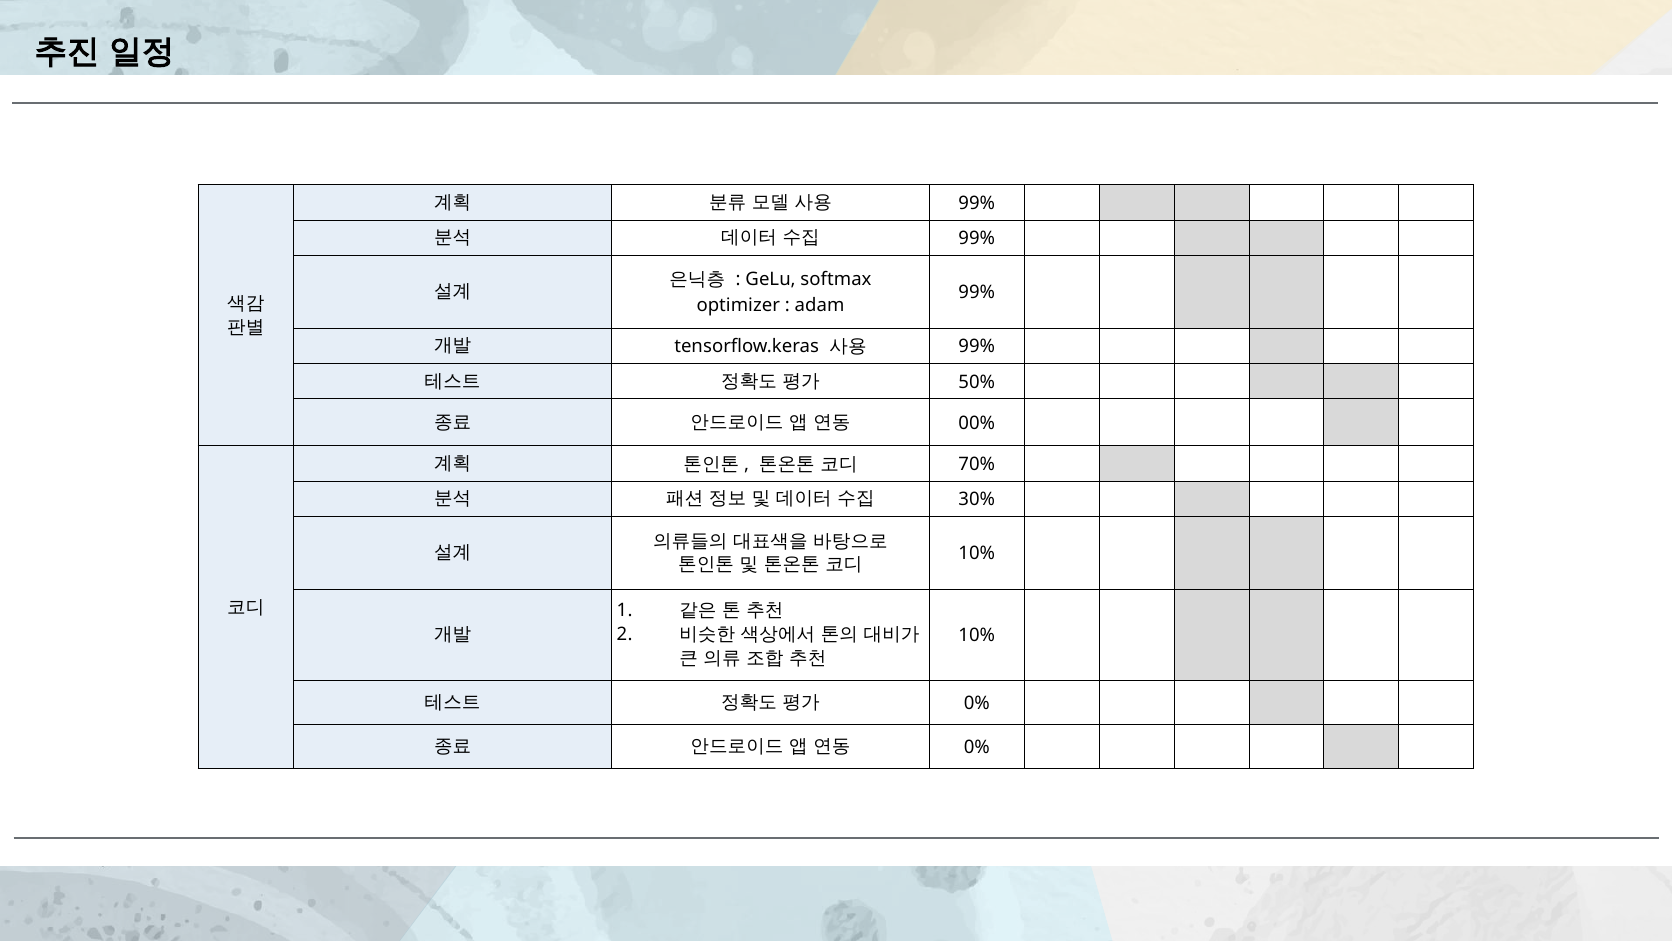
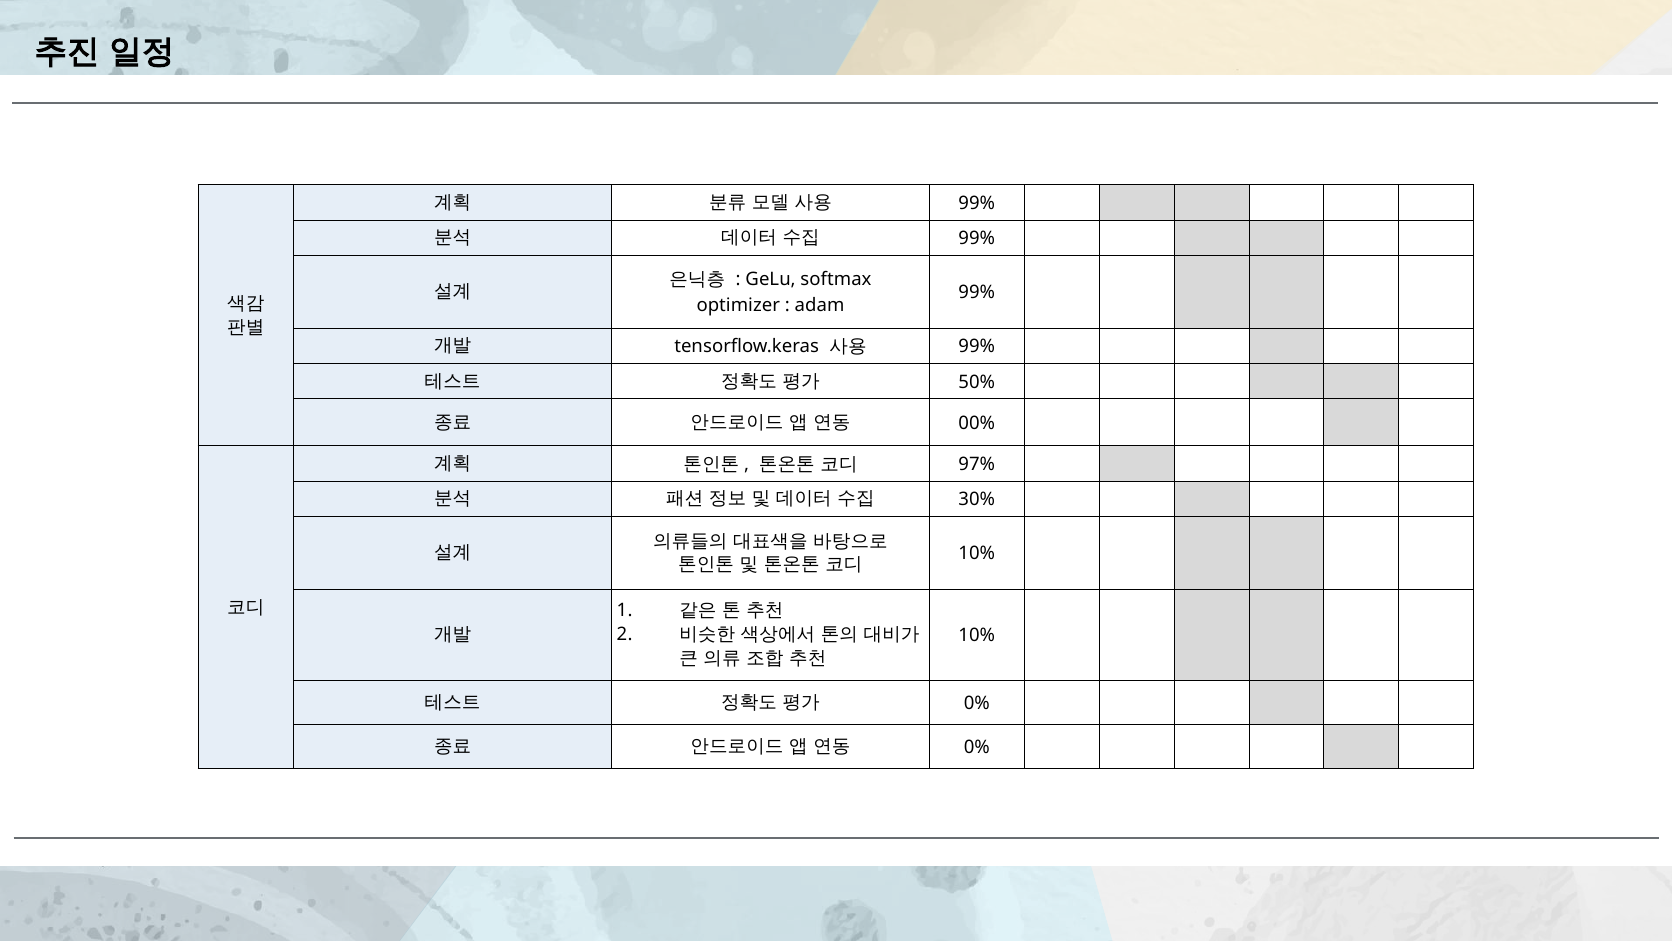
70%: 70% -> 97% (977, 464)
